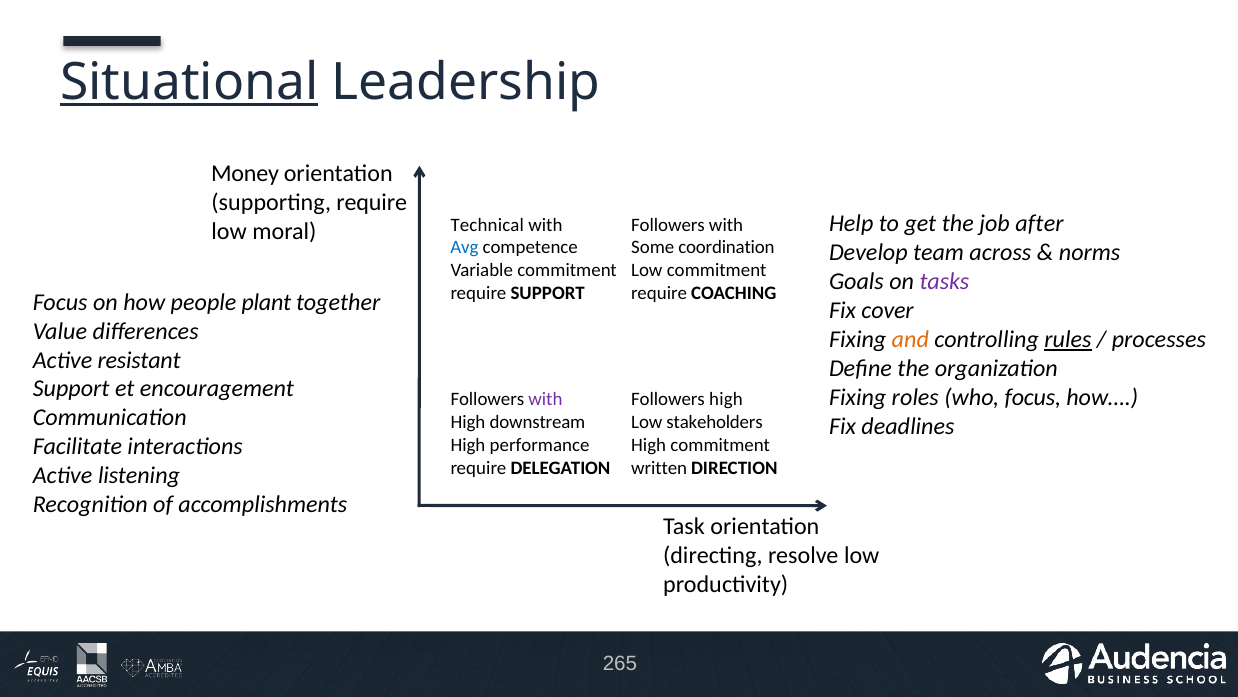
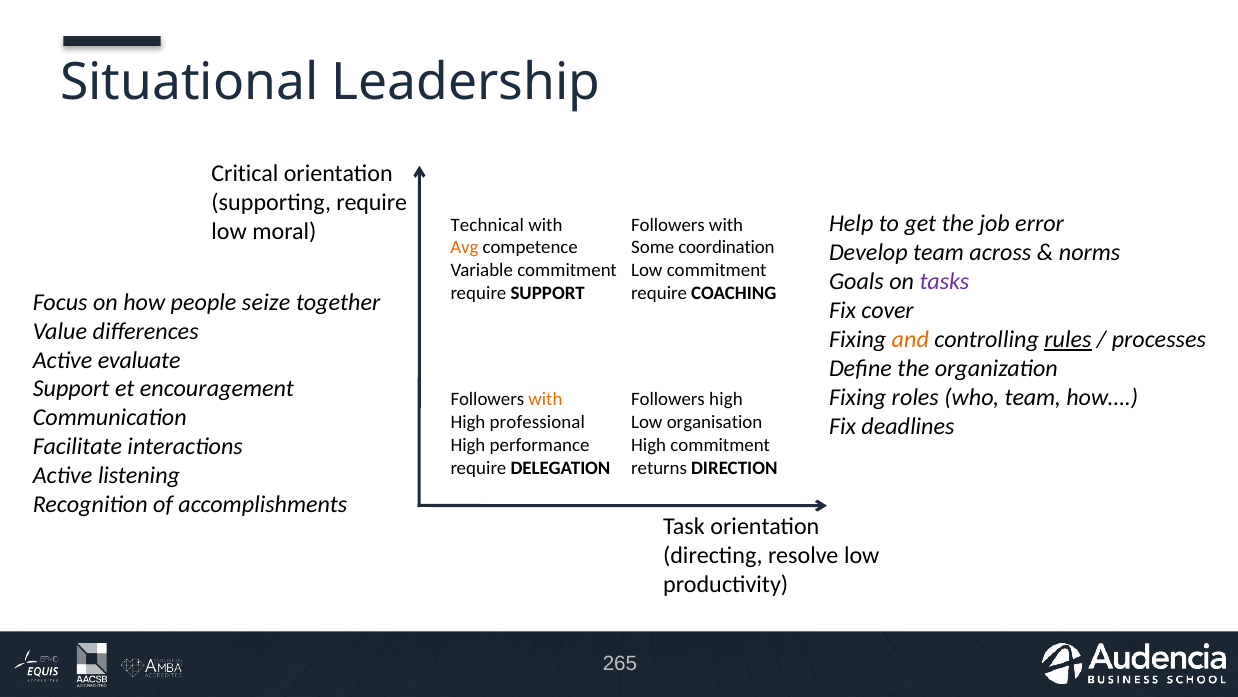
Situational underline: present -> none (189, 82)
Money: Money -> Critical (245, 174)
after: after -> error (1040, 224)
Avg colour: blue -> orange (464, 248)
plant: plant -> seize (266, 302)
resistant: resistant -> evaluate (139, 360)
who focus: focus -> team (1033, 397)
with colour: purple -> orange (545, 399)
downstream: downstream -> professional (537, 422)
stakeholders: stakeholders -> organisation (715, 422)
written: written -> returns (659, 467)
